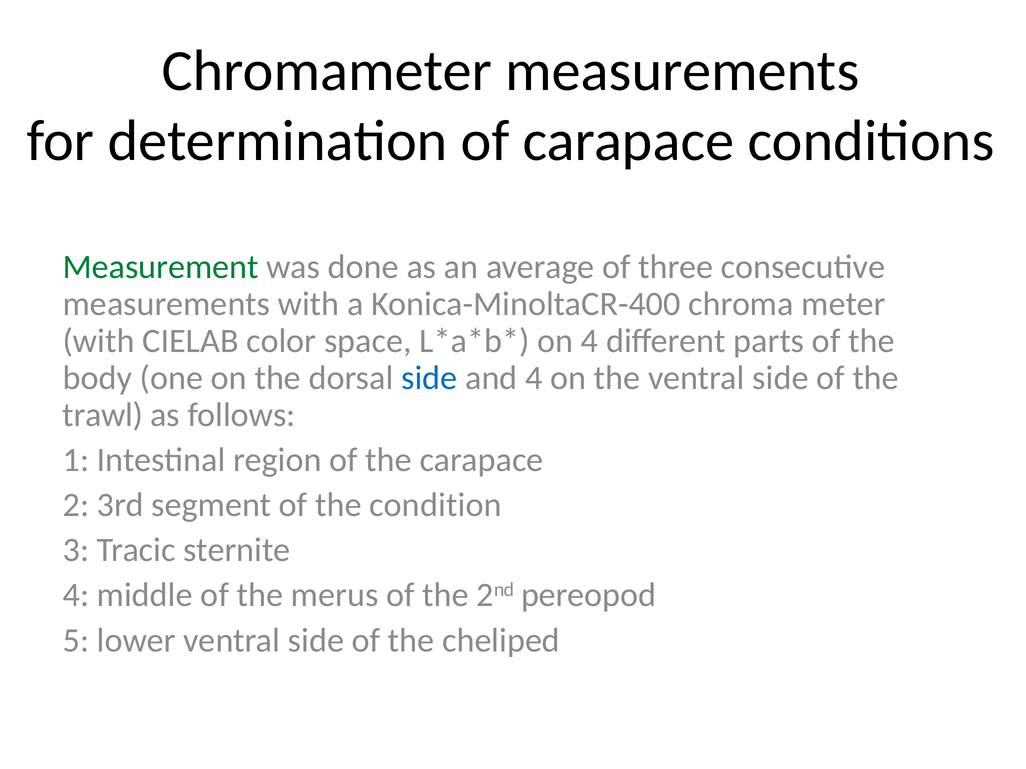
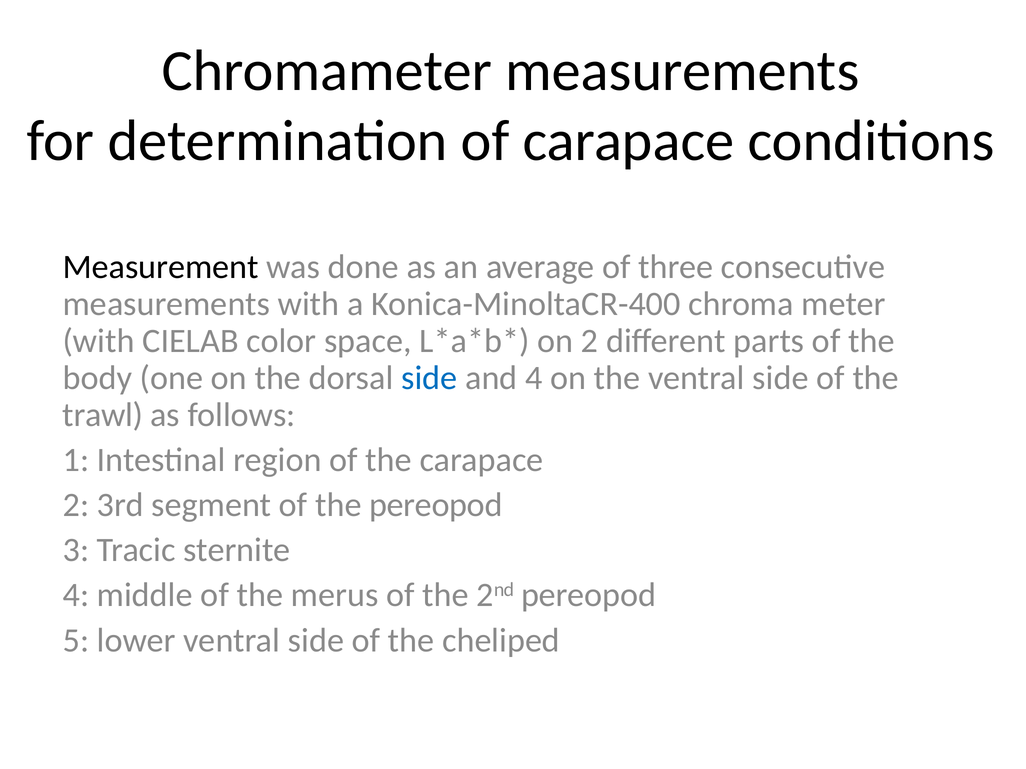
Measurement colour: green -> black (161, 267)
on 4: 4 -> 2 (590, 341)
the condition: condition -> pereopod (436, 505)
